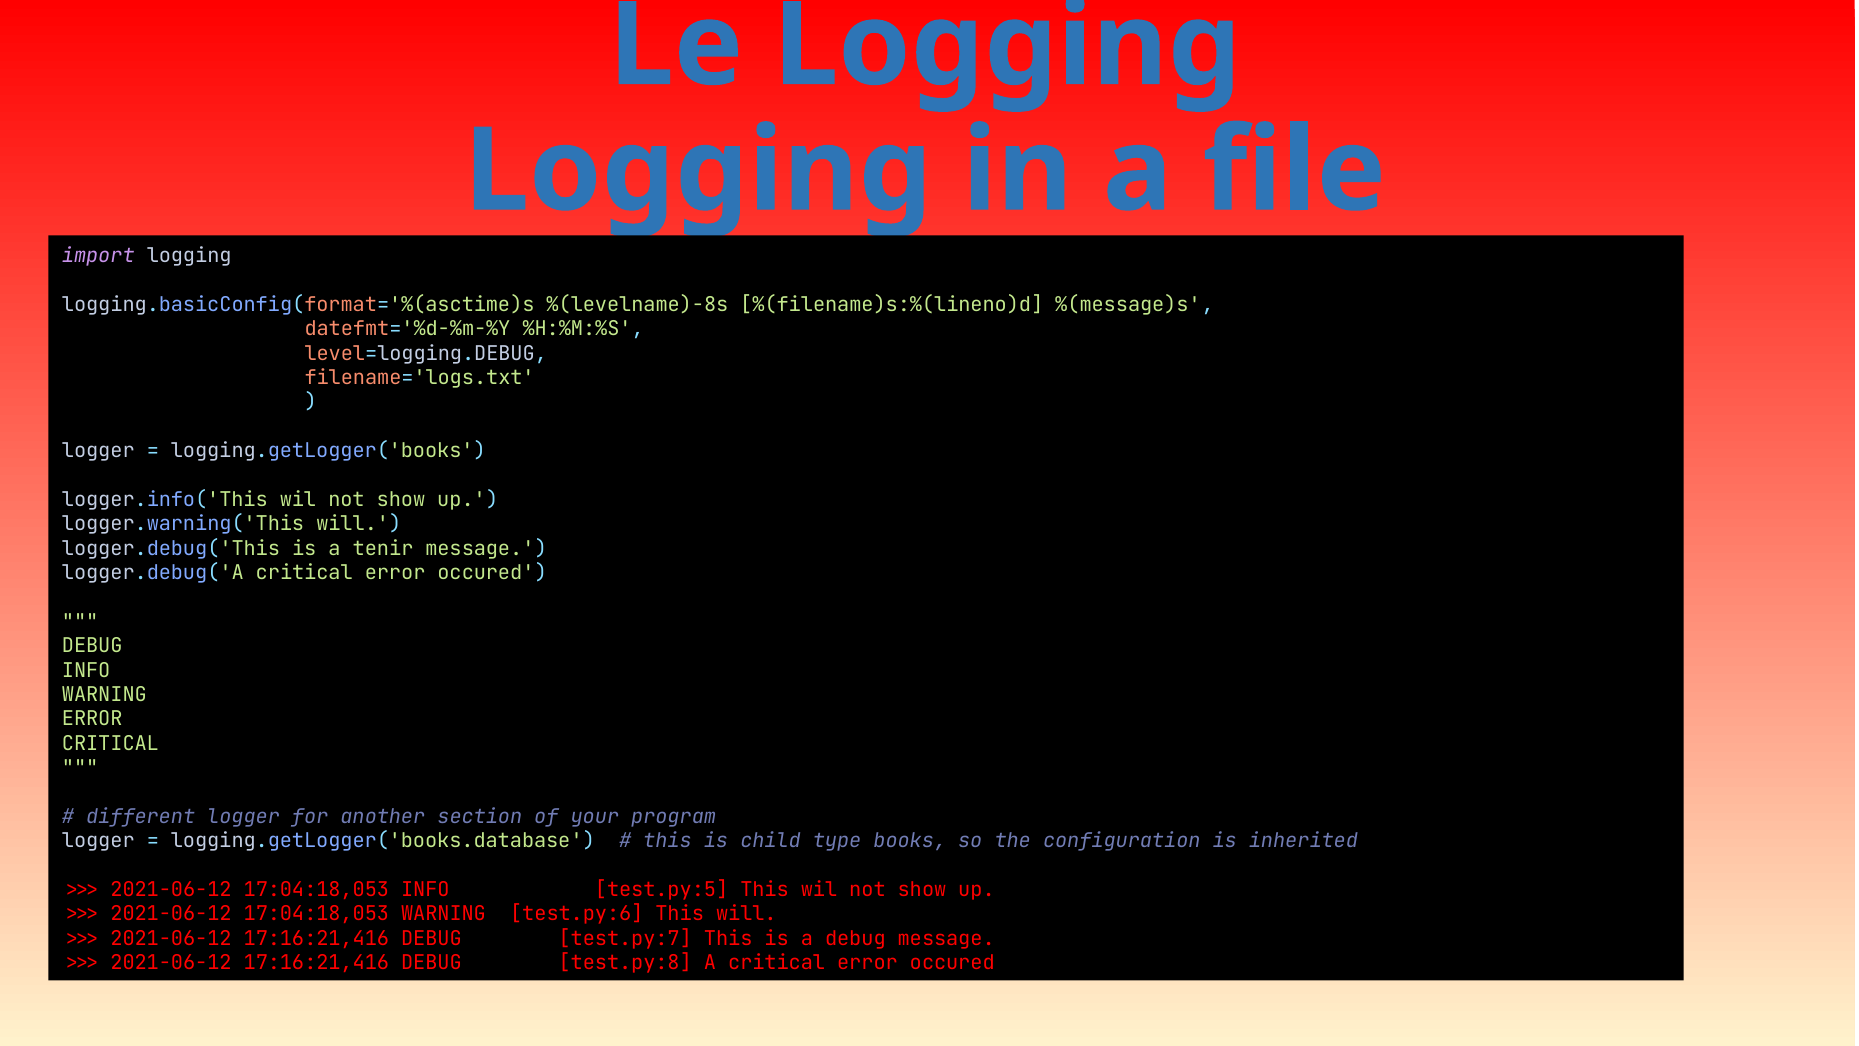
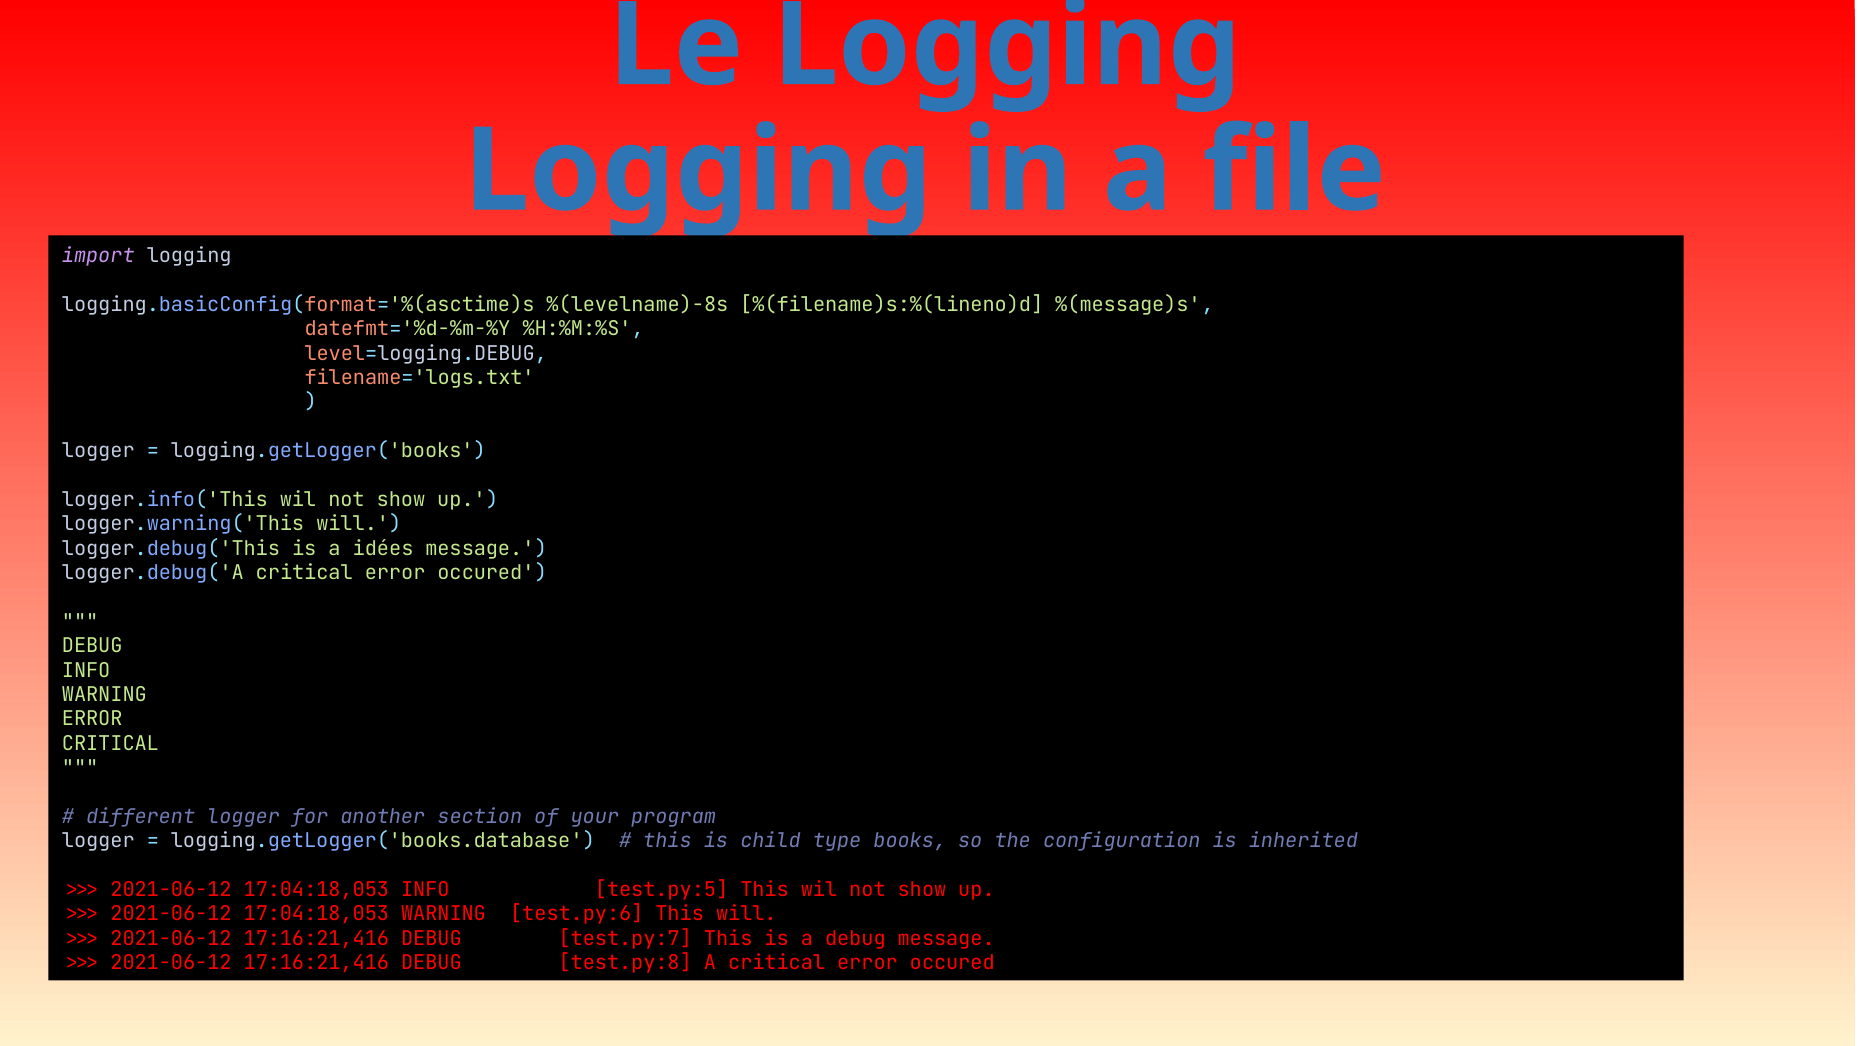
tenir: tenir -> idées (383, 548)
